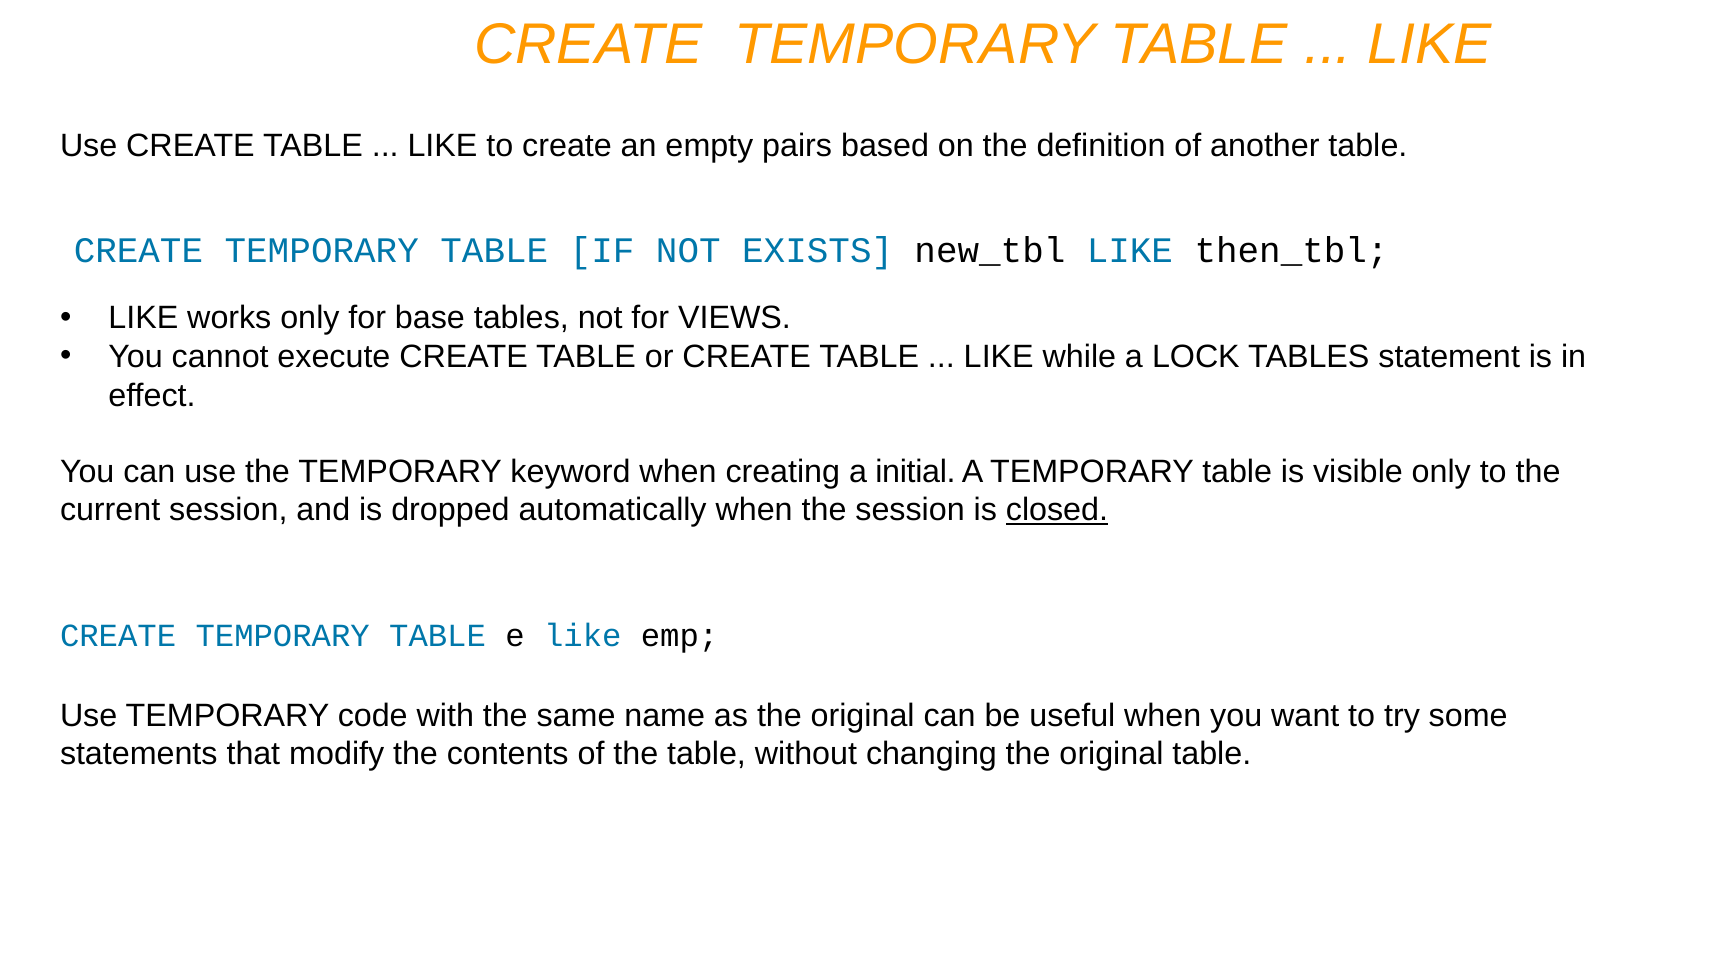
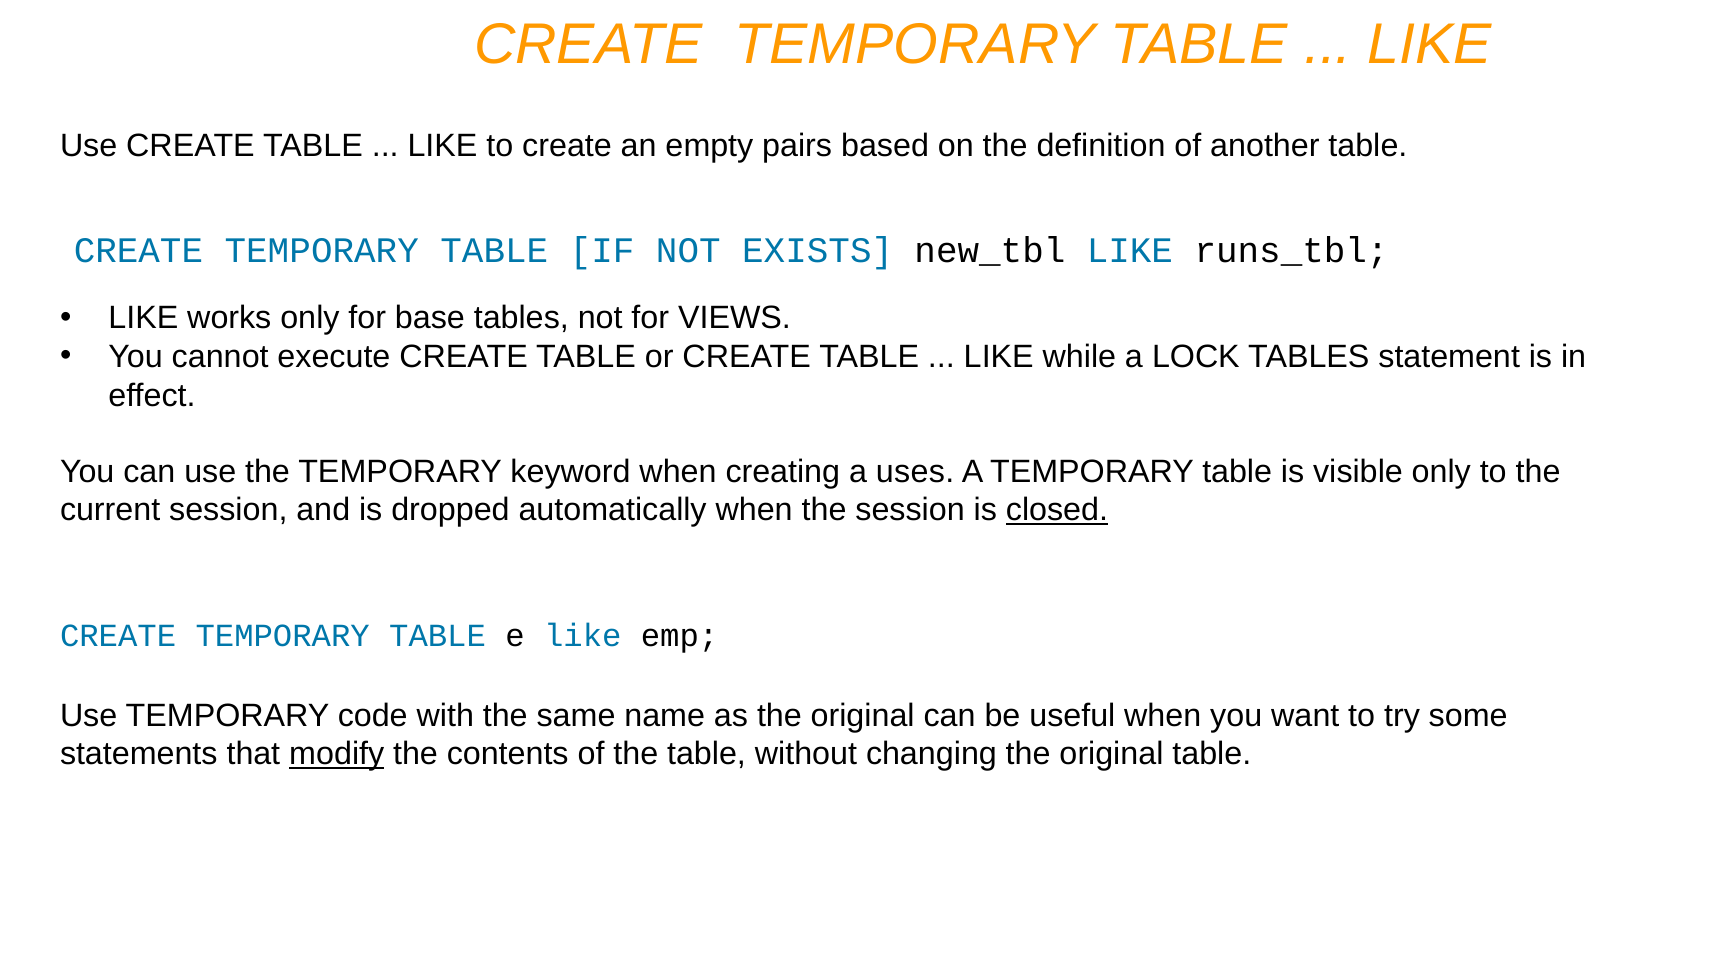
then_tbl: then_tbl -> runs_tbl (1292, 251)
initial: initial -> uses (915, 472)
modify underline: none -> present (337, 754)
